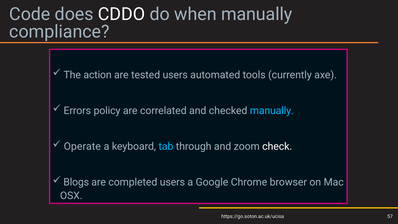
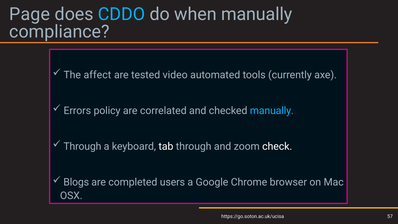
Code: Code -> Page (30, 14)
CDDO colour: white -> light blue (122, 14)
action: action -> affect (97, 75)
tested users: users -> video (175, 75)
Operate: Operate -> Through (82, 146)
tab colour: light blue -> white (166, 146)
